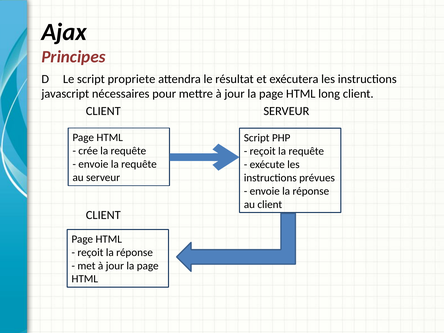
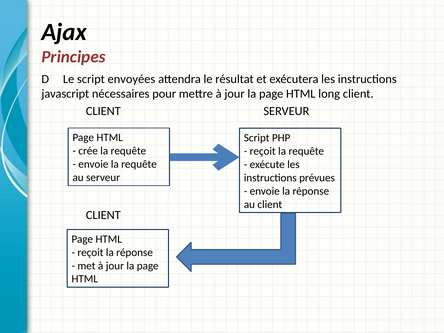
propriete: propriete -> envoyées (131, 79)
